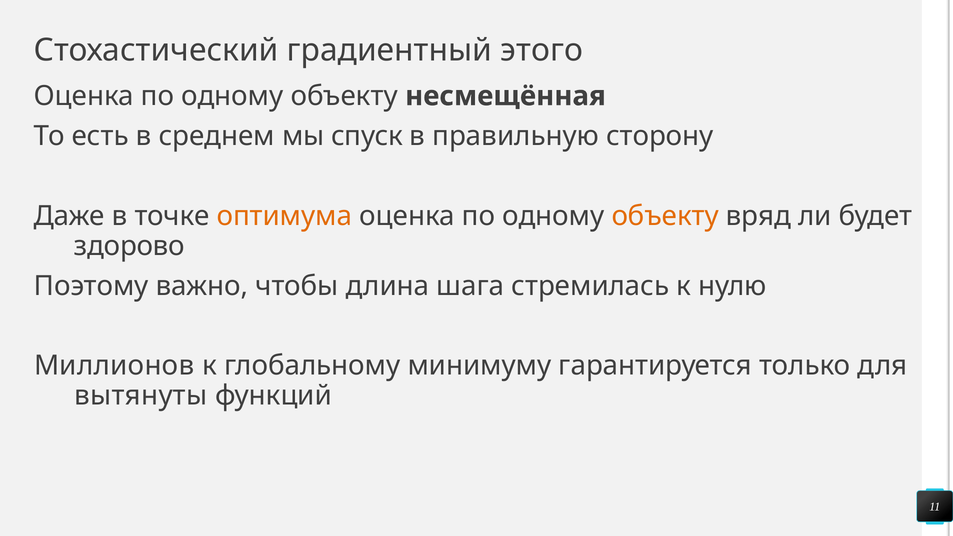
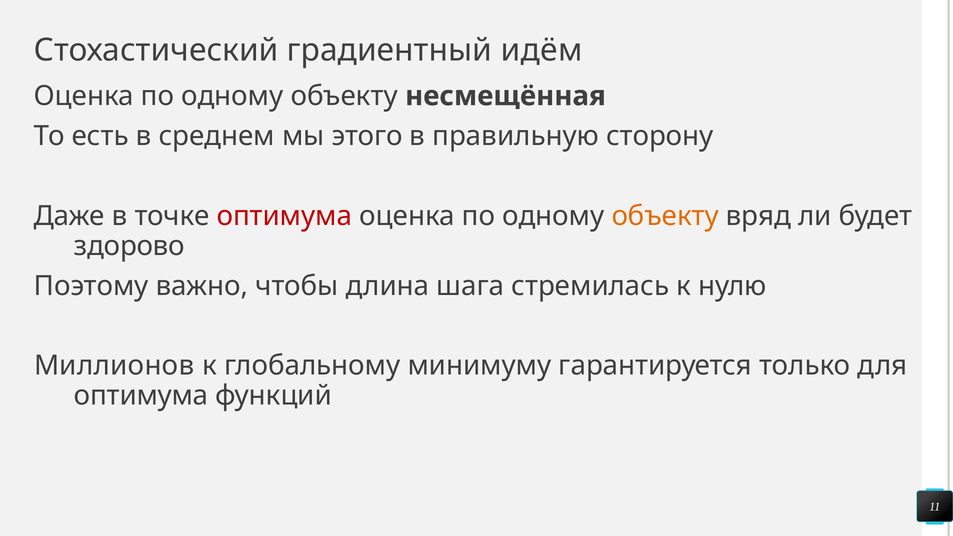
этого: этого -> идём (542, 50)
спуск: спуск -> этого (367, 136)
оптимума colour: orange -> red (284, 216)
вытянуты: вытянуты -> оптимума (141, 396)
